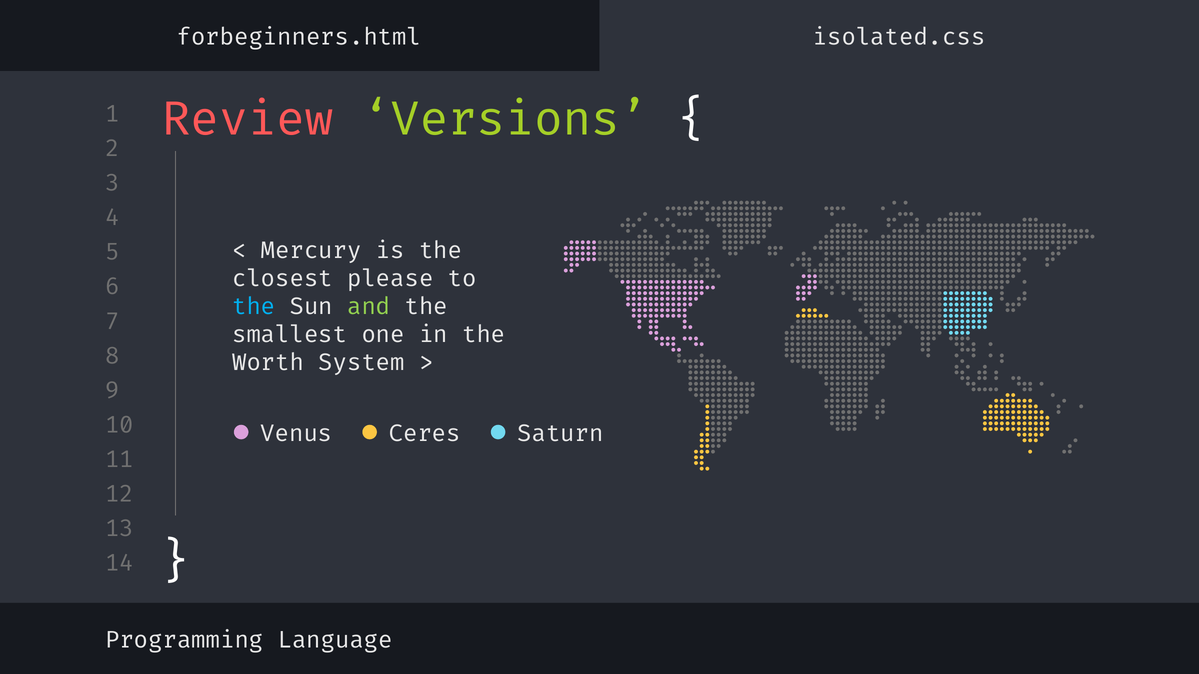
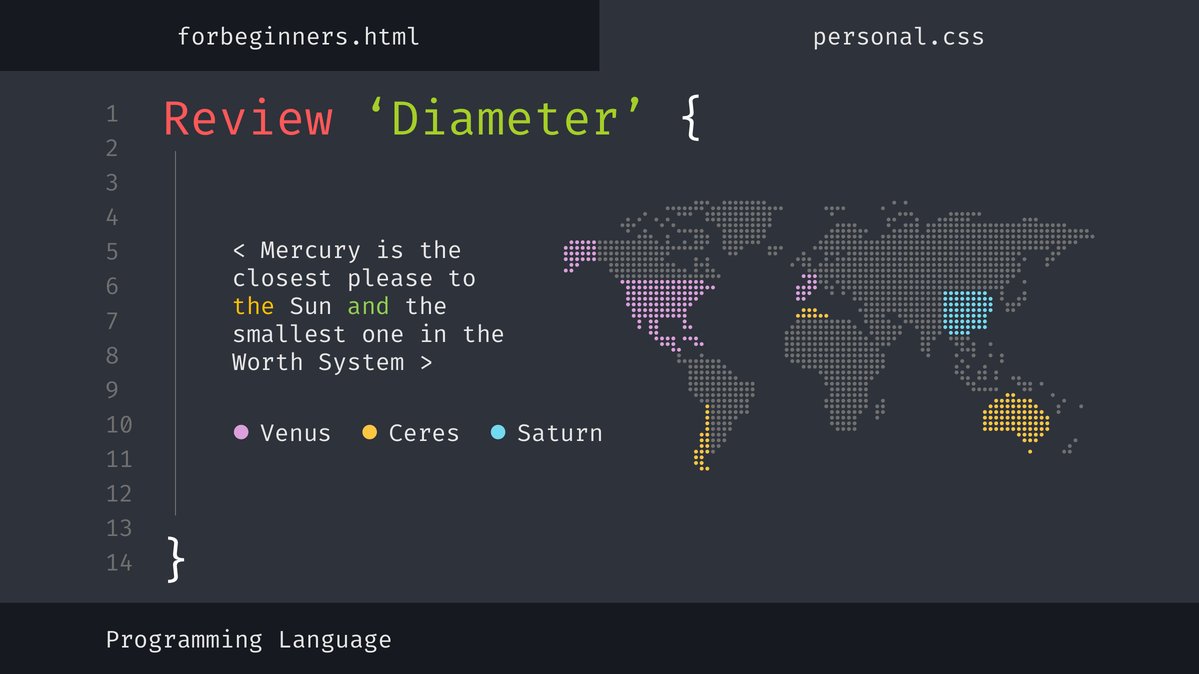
isolated.css: isolated.css -> personal.css (899, 37)
Versions: Versions -> Diameter (506, 120)
the colour: light blue -> yellow (254, 307)
